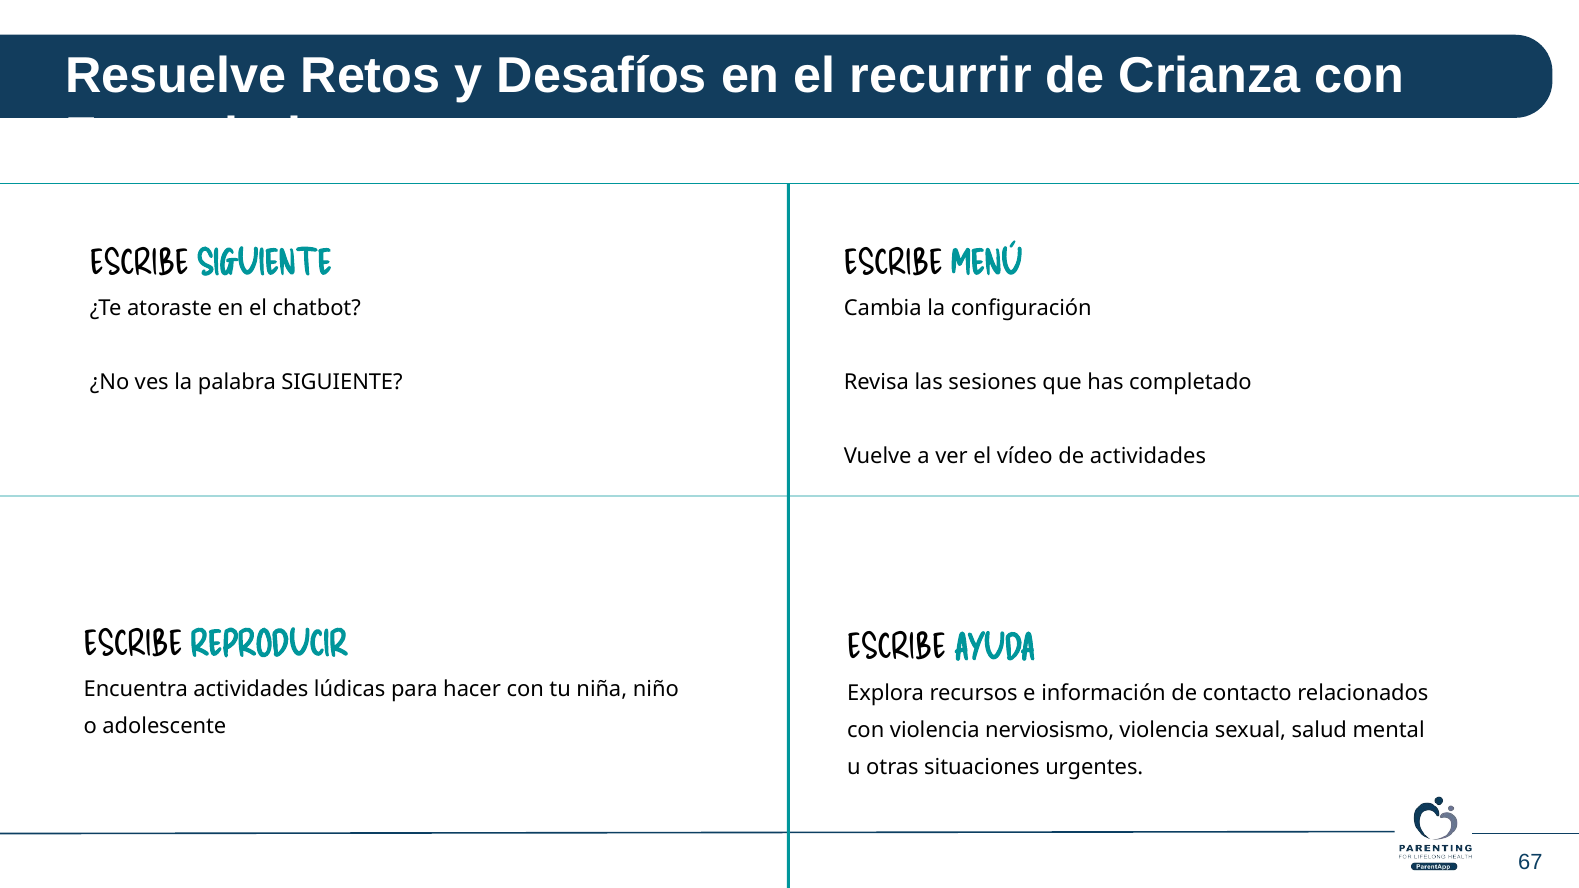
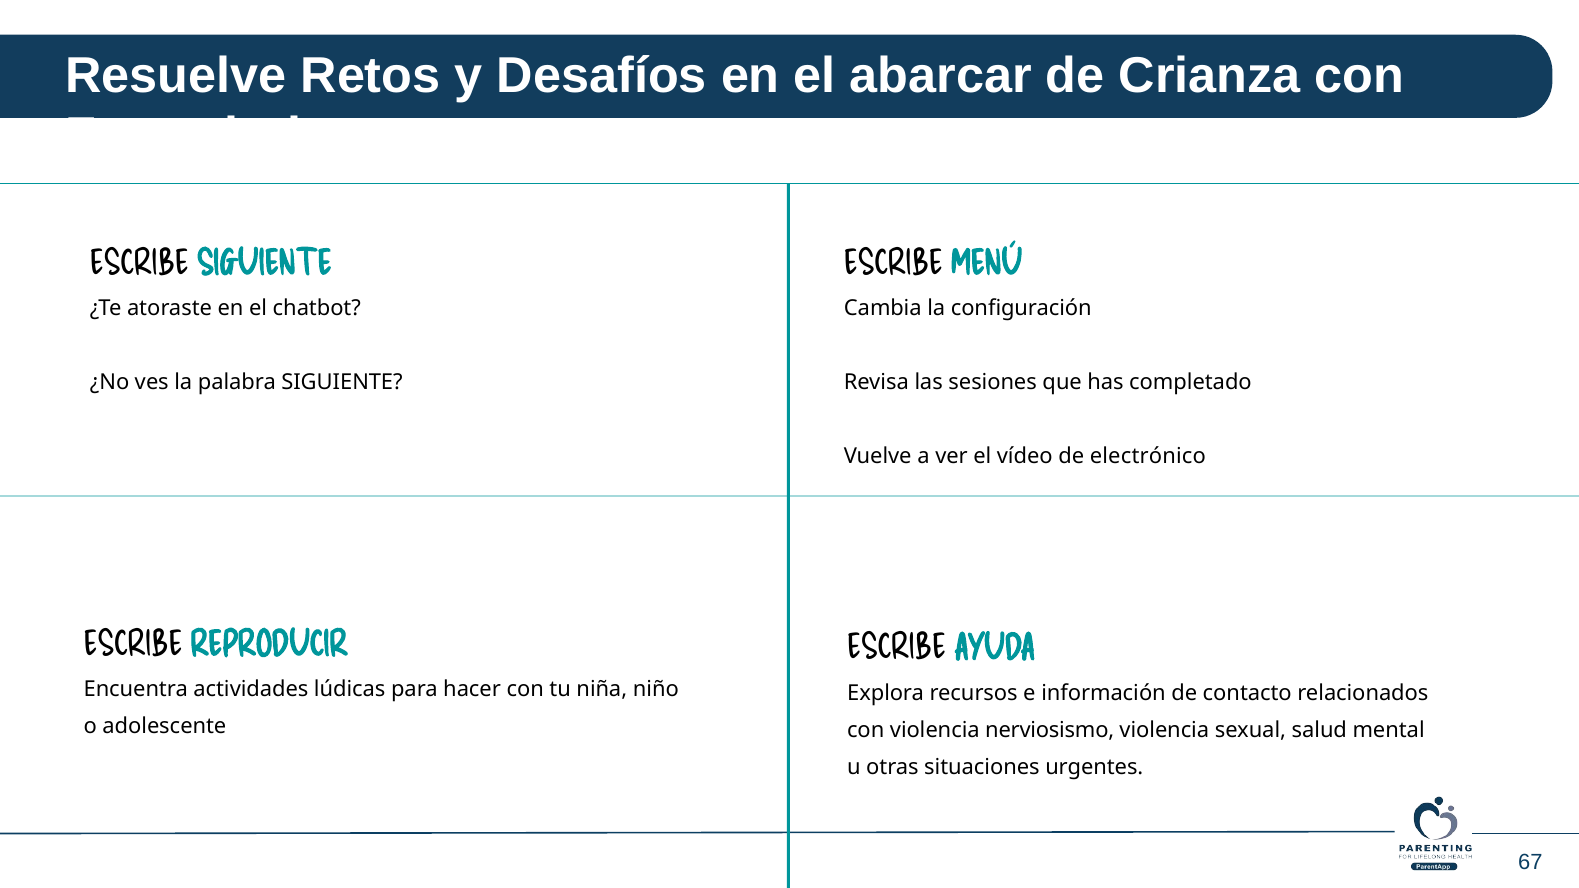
recurrir: recurrir -> abarcar (941, 76)
de actividades: actividades -> electrónico (1148, 456)
